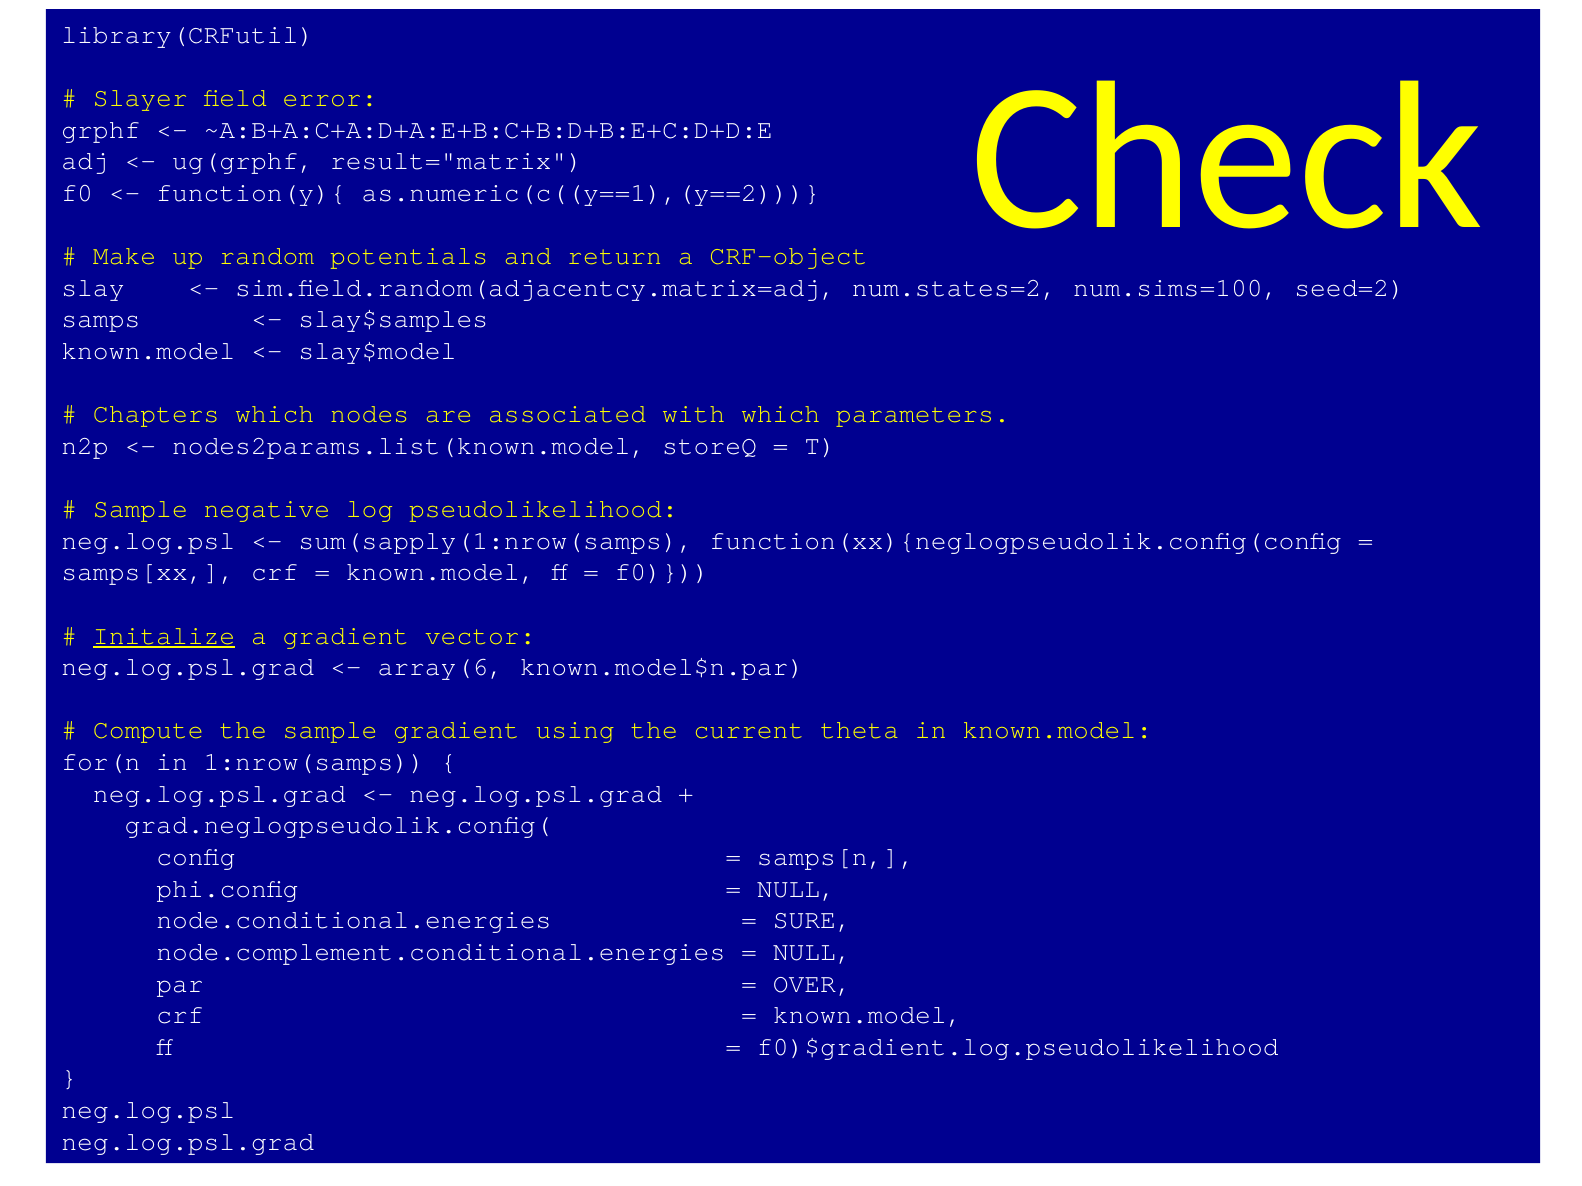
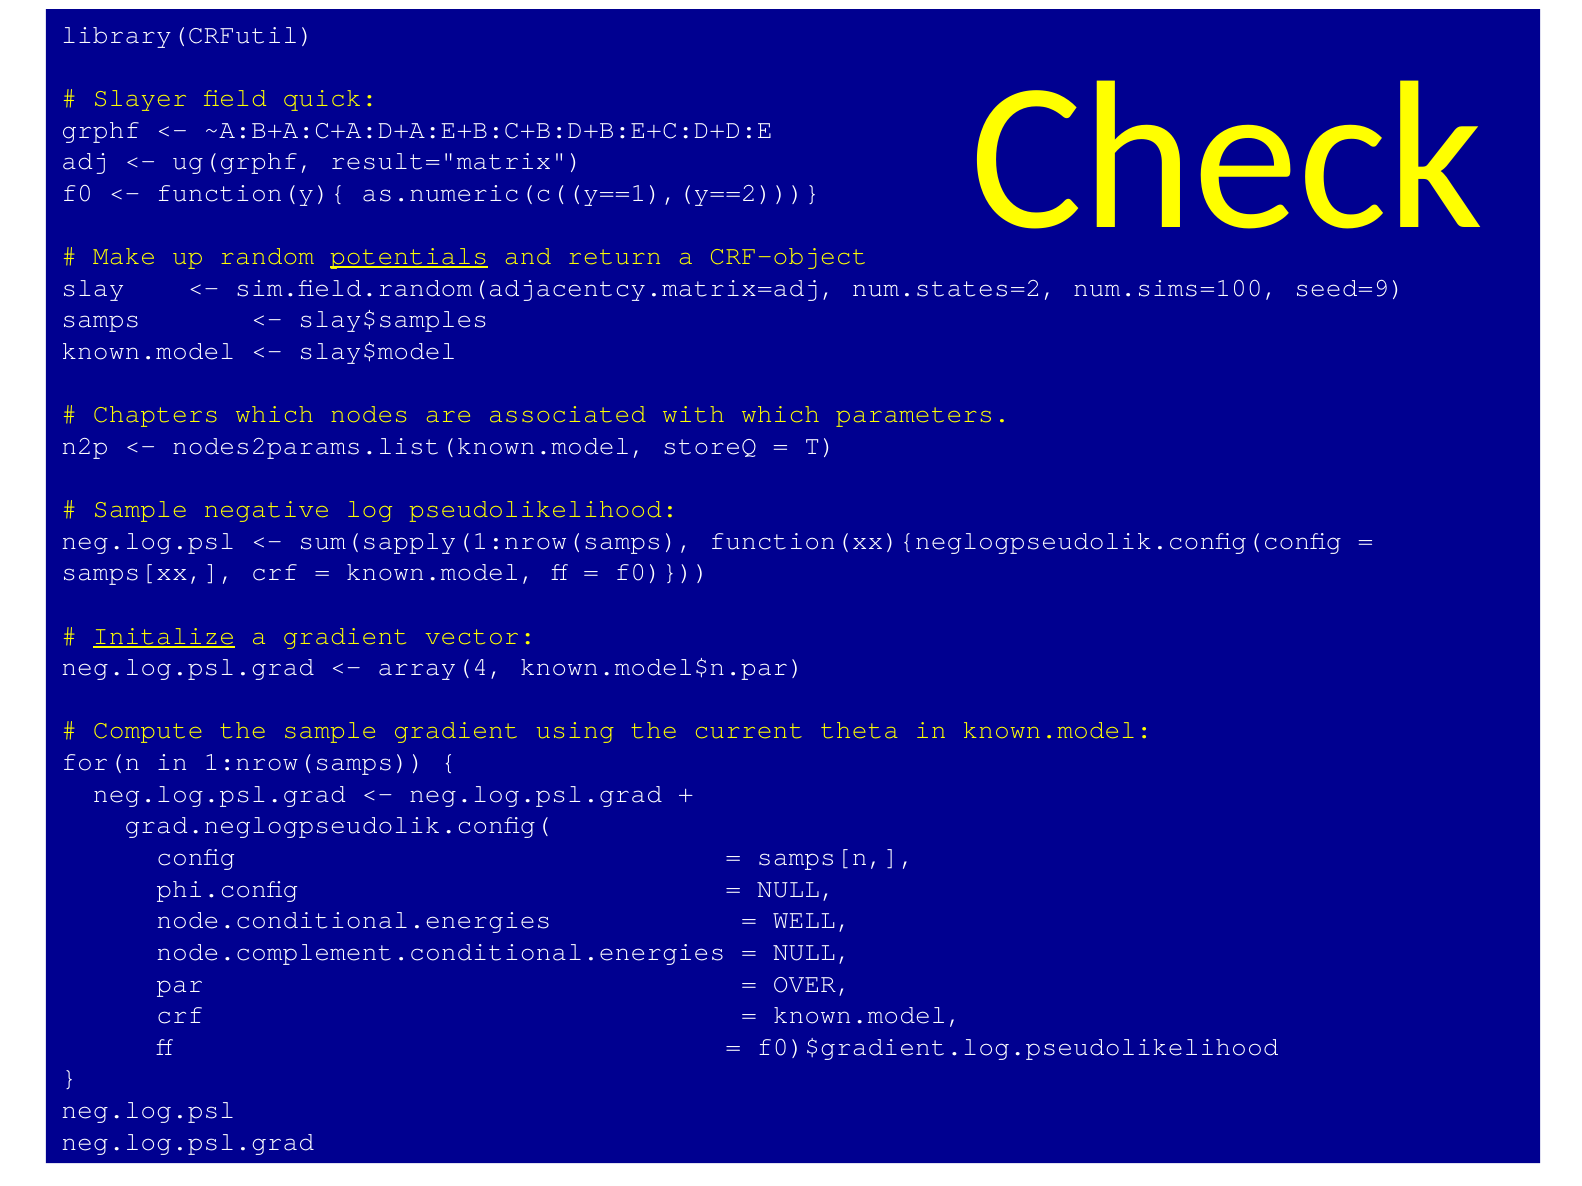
error: error -> quick (330, 98)
potentials underline: none -> present (409, 256)
seed=2: seed=2 -> seed=9 (1350, 288)
array(6: array(6 -> array(4 (441, 667)
SURE: SURE -> WELL (812, 920)
